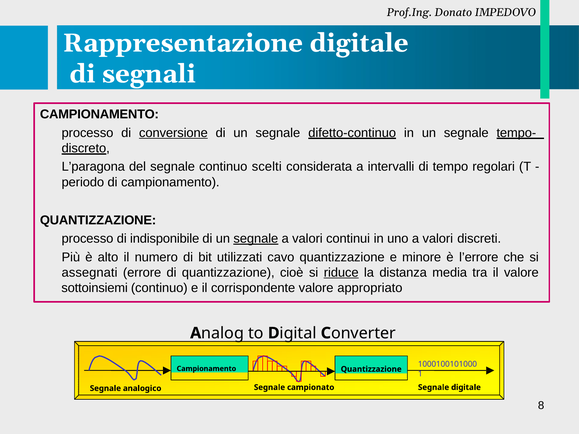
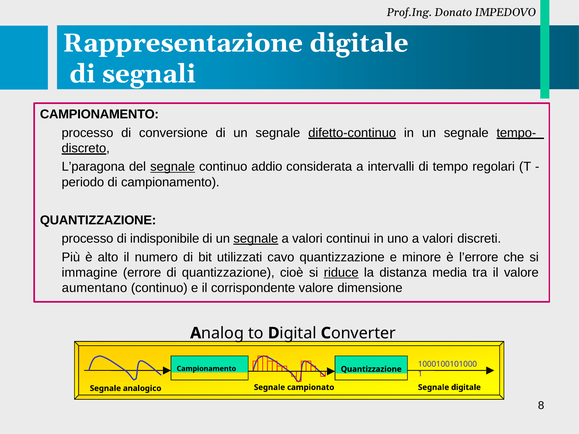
conversione underline: present -> none (173, 133)
segnale underline: none -> present (173, 167)
scelti: scelti -> addio (267, 167)
assegnati: assegnati -> immagine (90, 273)
sottoinsiemi: sottoinsiemi -> aumentano (94, 288)
appropriato: appropriato -> dimensione (370, 288)
